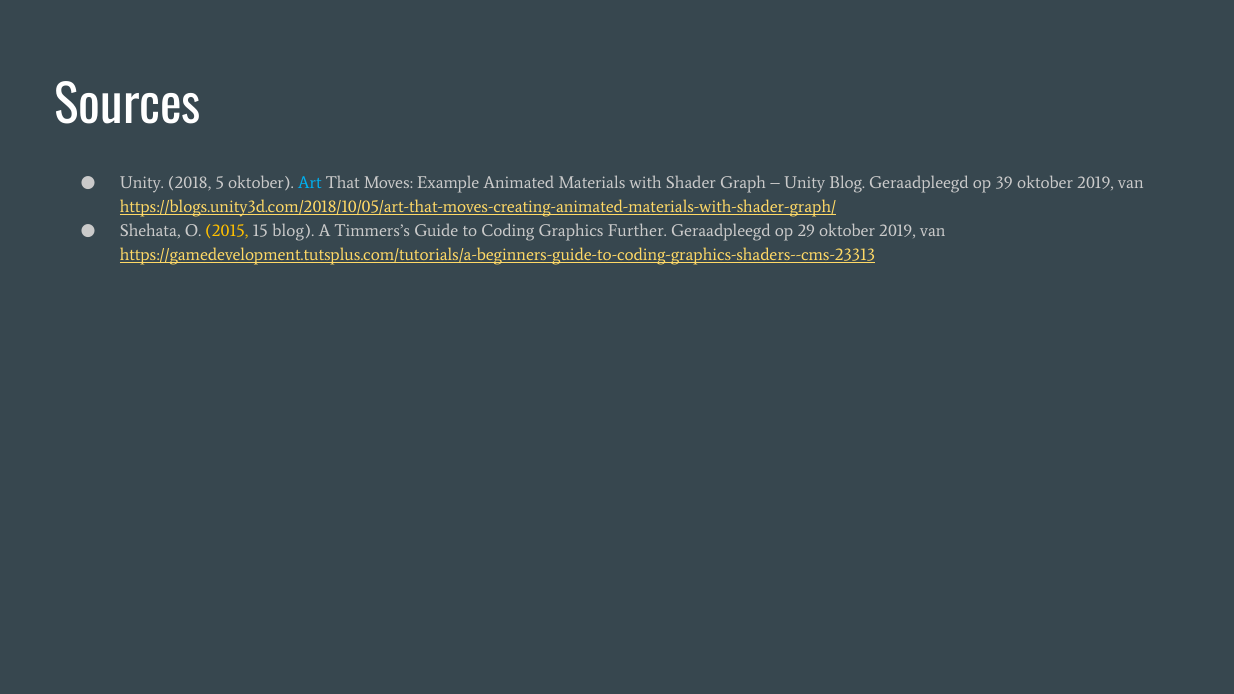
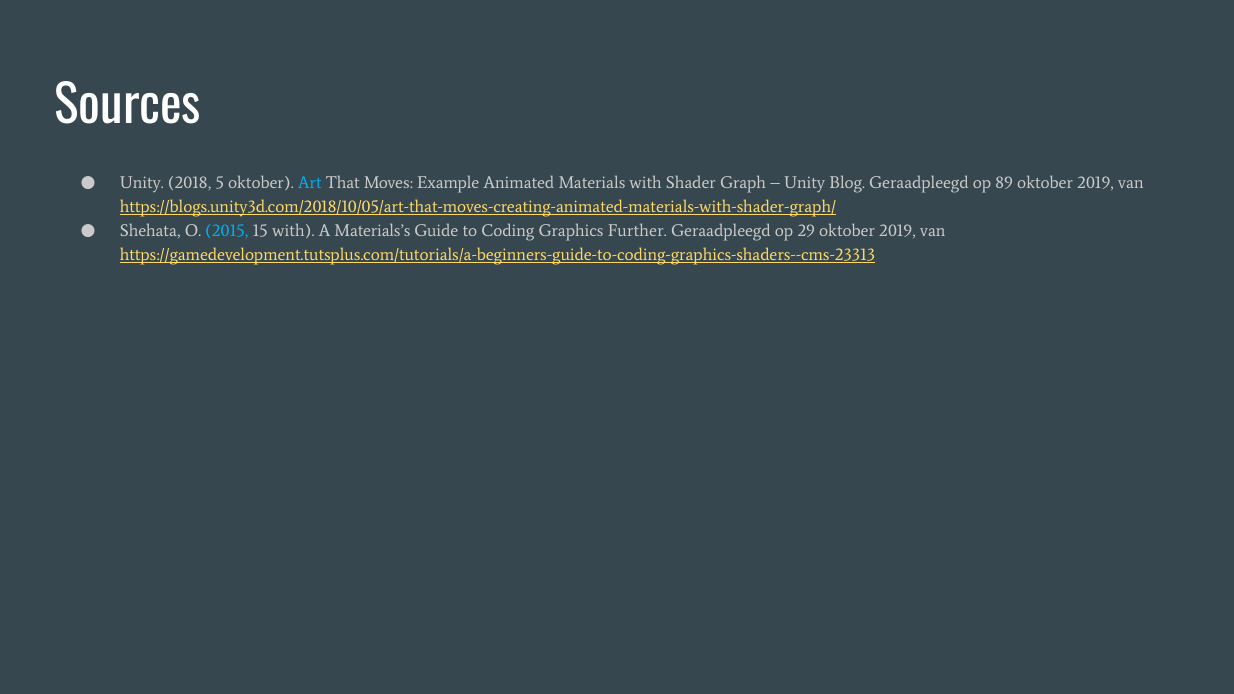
39: 39 -> 89 (1004, 183)
2015 colour: yellow -> light blue (227, 231)
15 blog: blog -> with (293, 231)
Timmers’s: Timmers’s -> Materials’s (372, 231)
